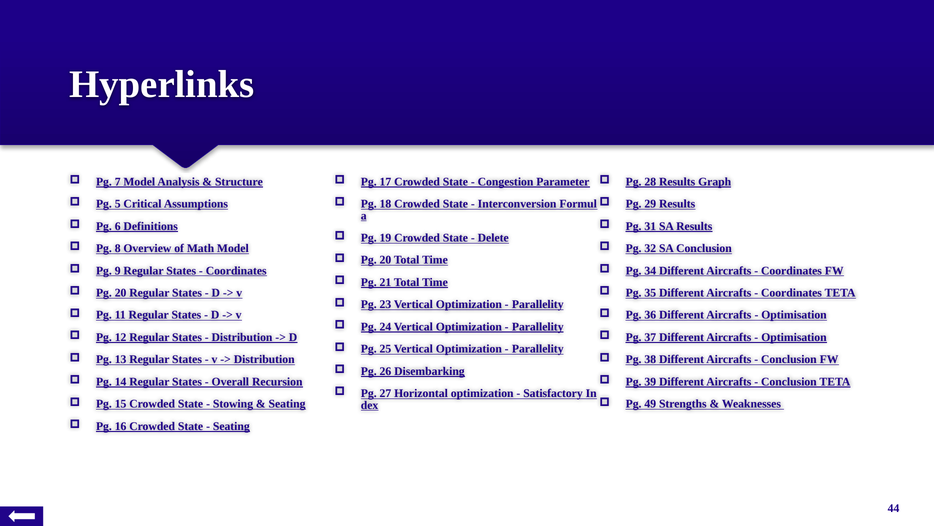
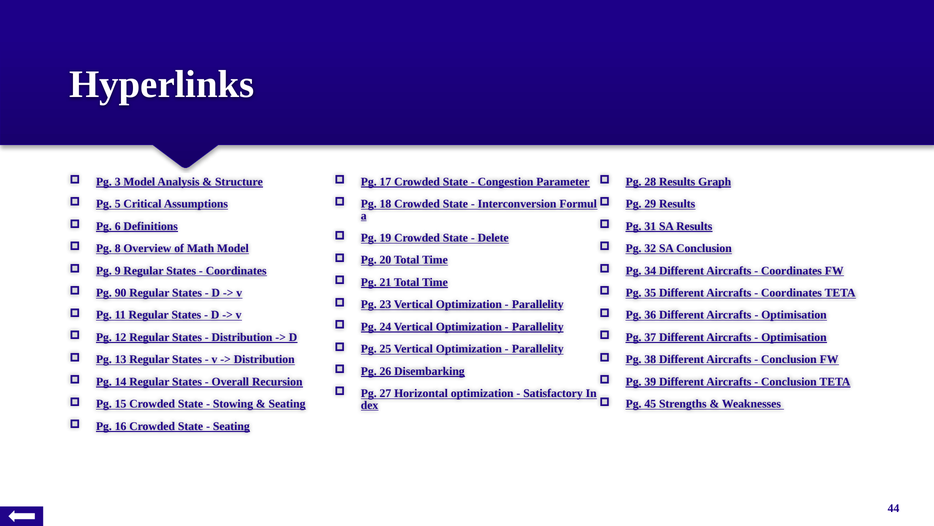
7: 7 -> 3 (118, 182)
20: 20 -> 90 (121, 293)
49: 49 -> 45 (650, 404)
